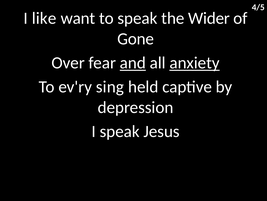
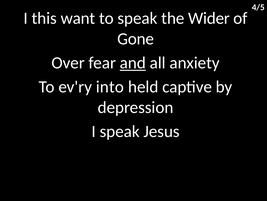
like: like -> this (44, 18)
anxiety underline: present -> none (195, 63)
sing: sing -> into (110, 87)
